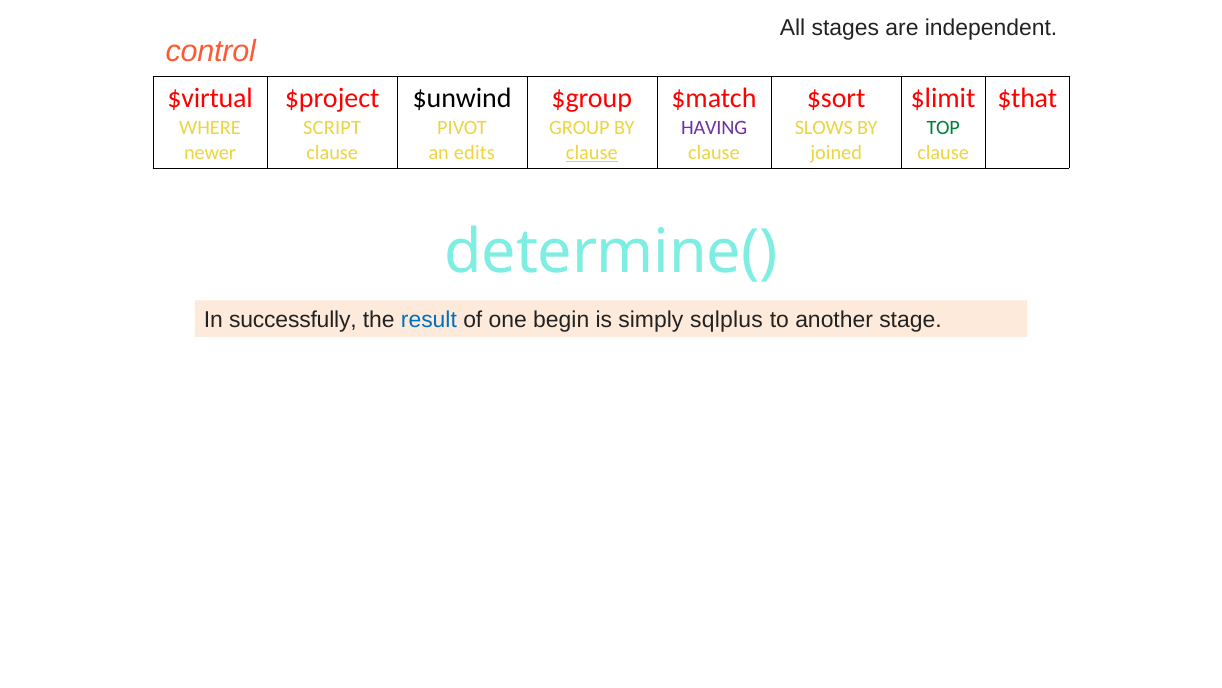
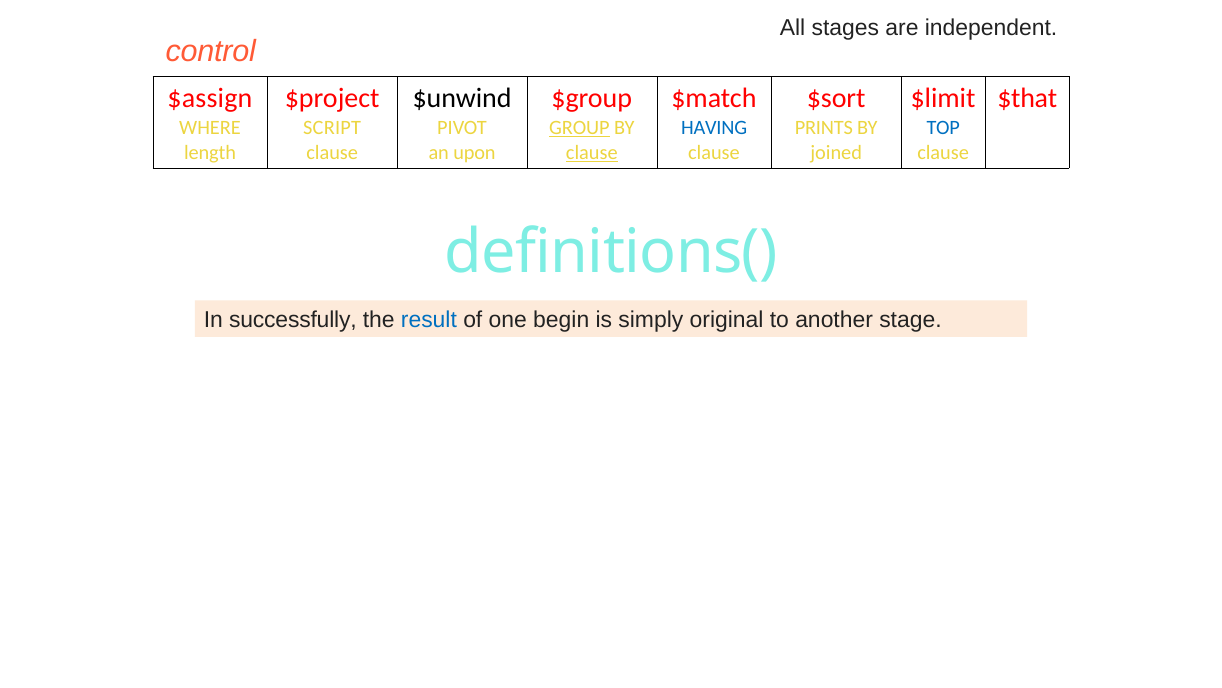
$virtual: $virtual -> $assign (210, 98)
GROUP underline: none -> present (579, 128)
HAVING colour: purple -> blue (714, 128)
SLOWS: SLOWS -> PRINTS (824, 128)
TOP colour: green -> blue (943, 128)
newer: newer -> length (210, 153)
edits: edits -> upon (475, 153)
determine(: determine( -> definitions( (611, 252)
sqlplus: sqlplus -> original (727, 320)
